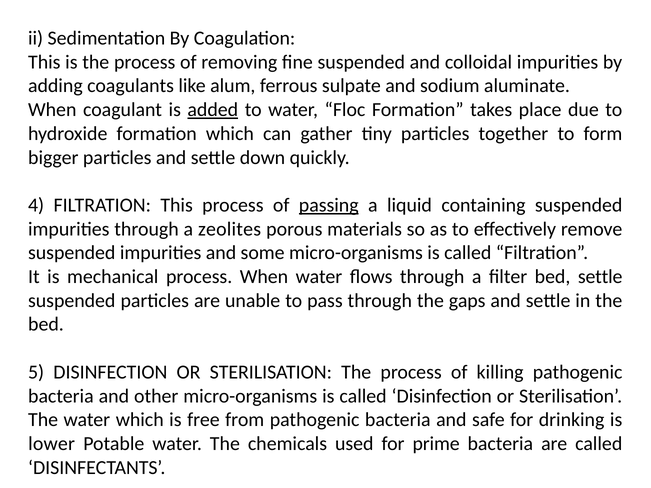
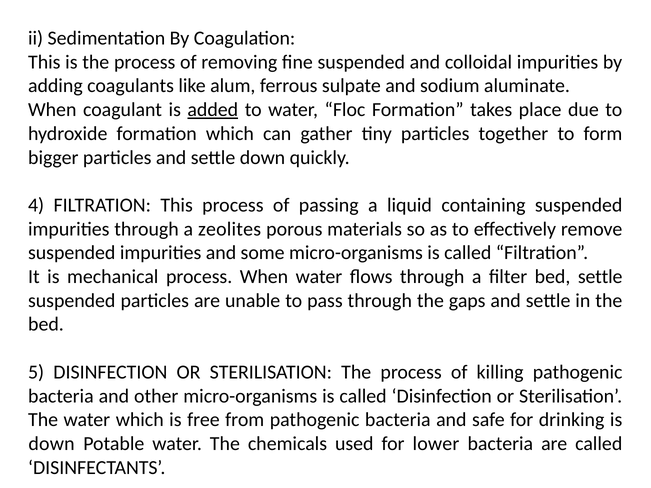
passing underline: present -> none (329, 205)
lower: lower -> down (52, 444)
prime: prime -> lower (436, 444)
